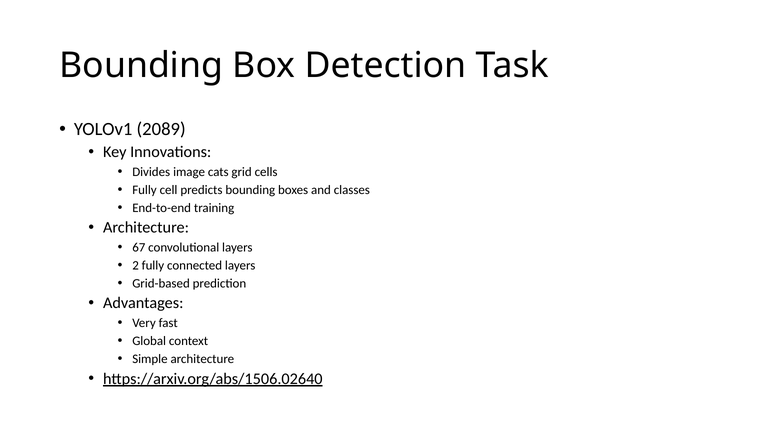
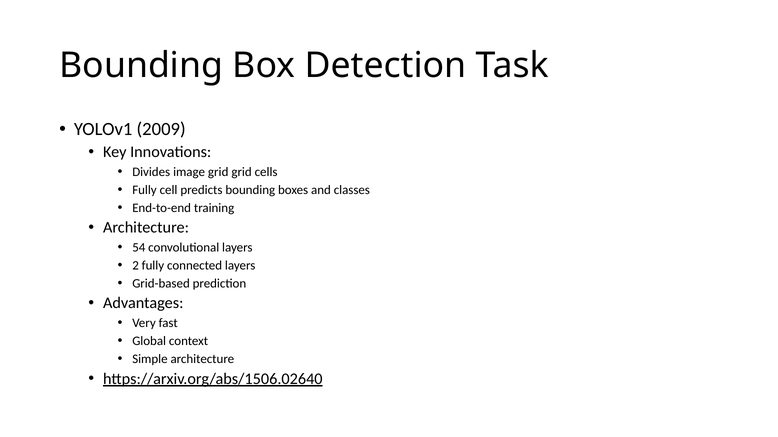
2089: 2089 -> 2009 (161, 129)
image cats: cats -> grid (218, 172)
67: 67 -> 54 (139, 248)
